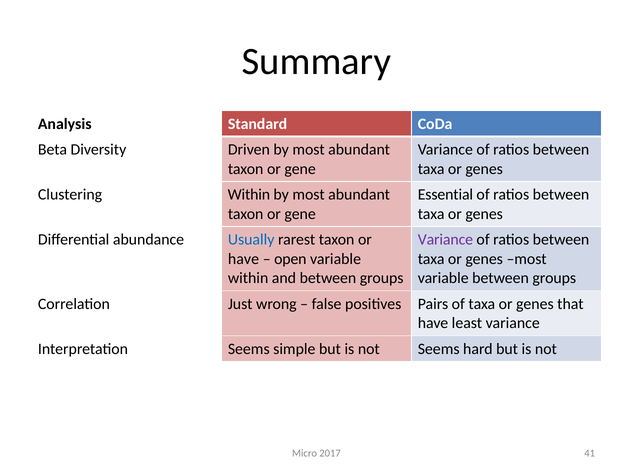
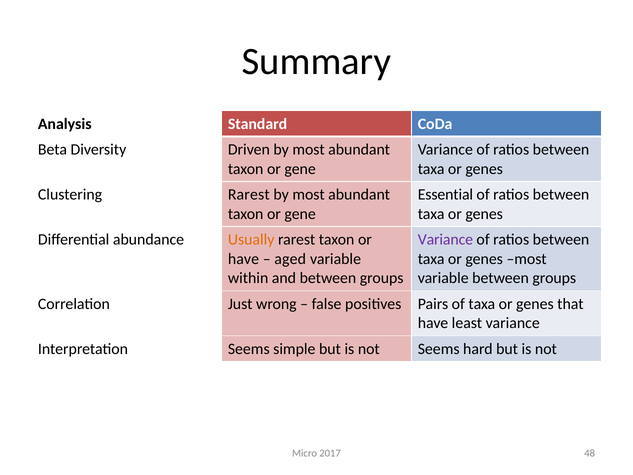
Clustering Within: Within -> Rarest (249, 194)
Usually colour: blue -> orange (251, 239)
open: open -> aged (290, 259)
41: 41 -> 48 (590, 453)
